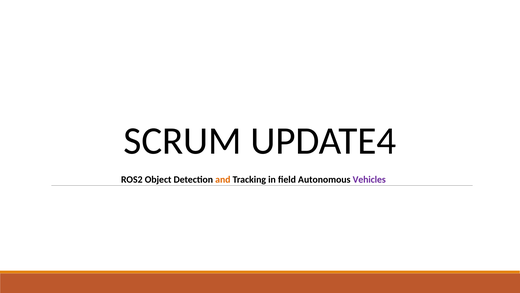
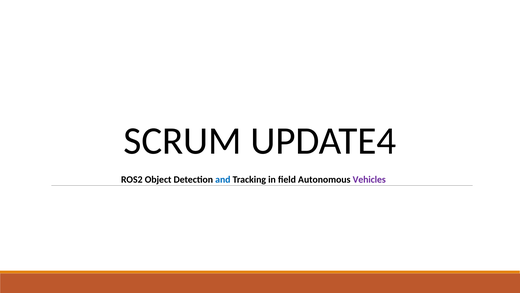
and colour: orange -> blue (223, 179)
